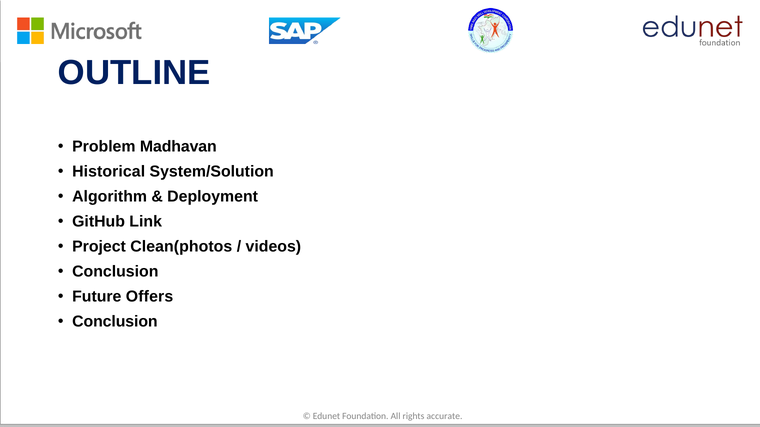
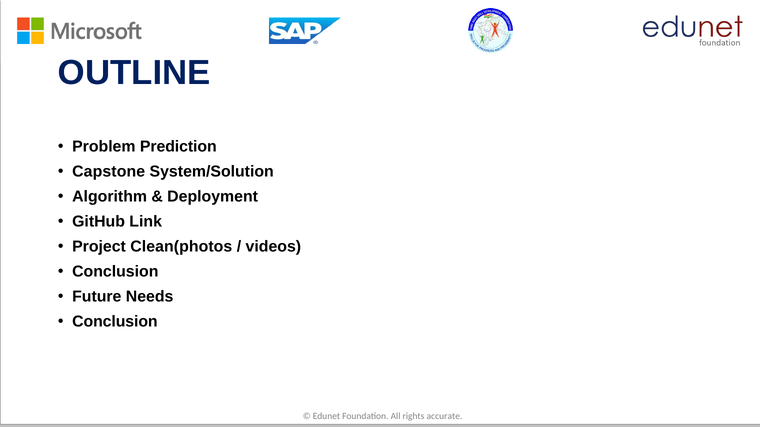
Madhavan: Madhavan -> Prediction (178, 147)
Historical: Historical -> Capstone (109, 172)
Offers: Offers -> Needs (150, 297)
